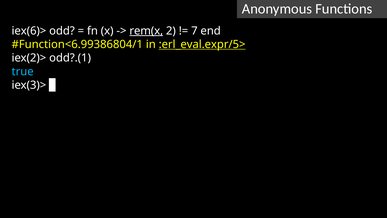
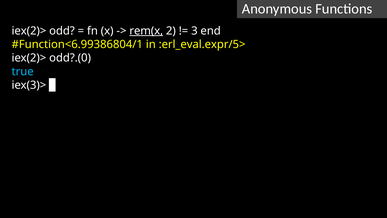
iex(6)>: iex(6)> -> iex(2)> (29, 31)
7: 7 -> 3 (194, 31)
:erl_eval.expr/5> underline: present -> none (202, 44)
odd?.(1: odd?.(1 -> odd?.(0 (70, 58)
